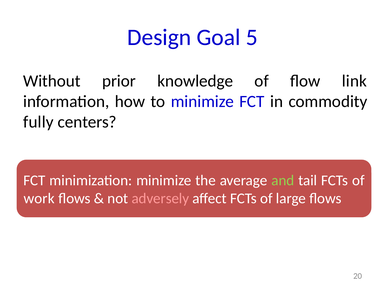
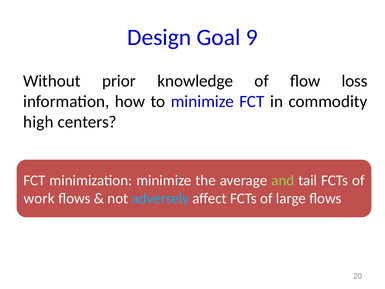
5: 5 -> 9 (252, 37)
link: link -> loss (355, 81)
fully: fully -> high (38, 122)
adversely colour: pink -> light blue (160, 198)
